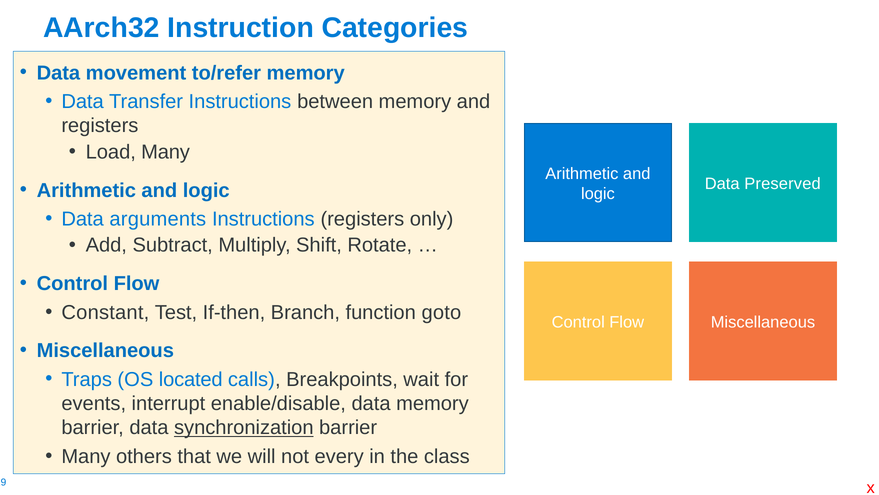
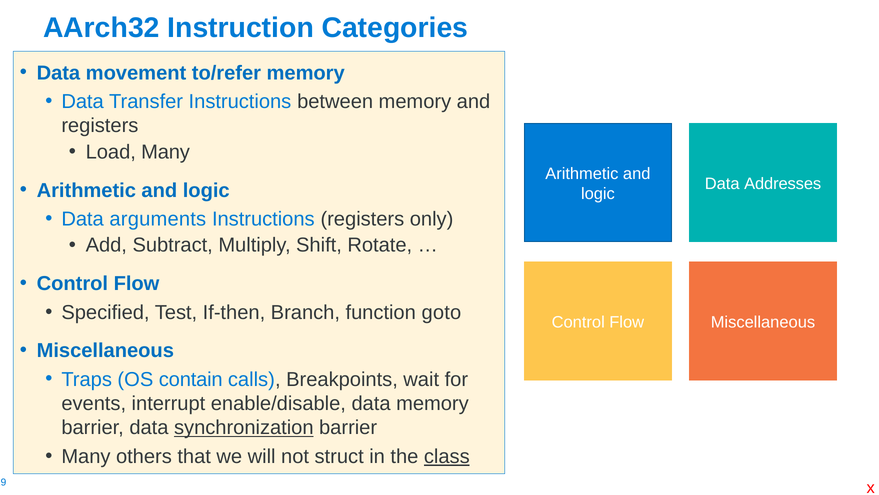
Preserved: Preserved -> Addresses (783, 184)
Constant: Constant -> Specified (105, 312)
located: located -> contain (191, 379)
every: every -> struct (339, 456)
class underline: none -> present (447, 456)
